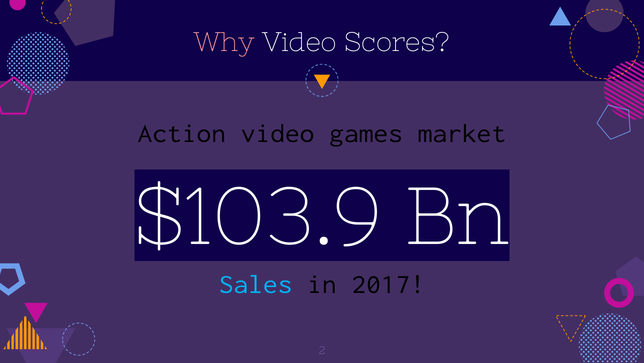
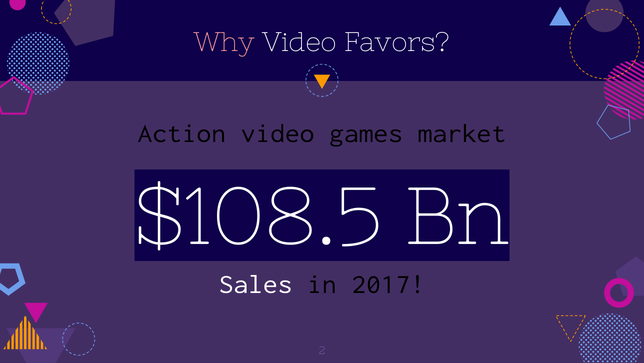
Scores: Scores -> Favors (397, 42)
$103.9: $103.9 -> $108.5 (258, 217)
Sales colour: light blue -> white (256, 283)
